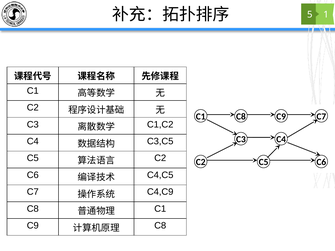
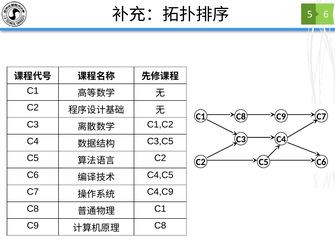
1: 1 -> 6 (326, 15)
